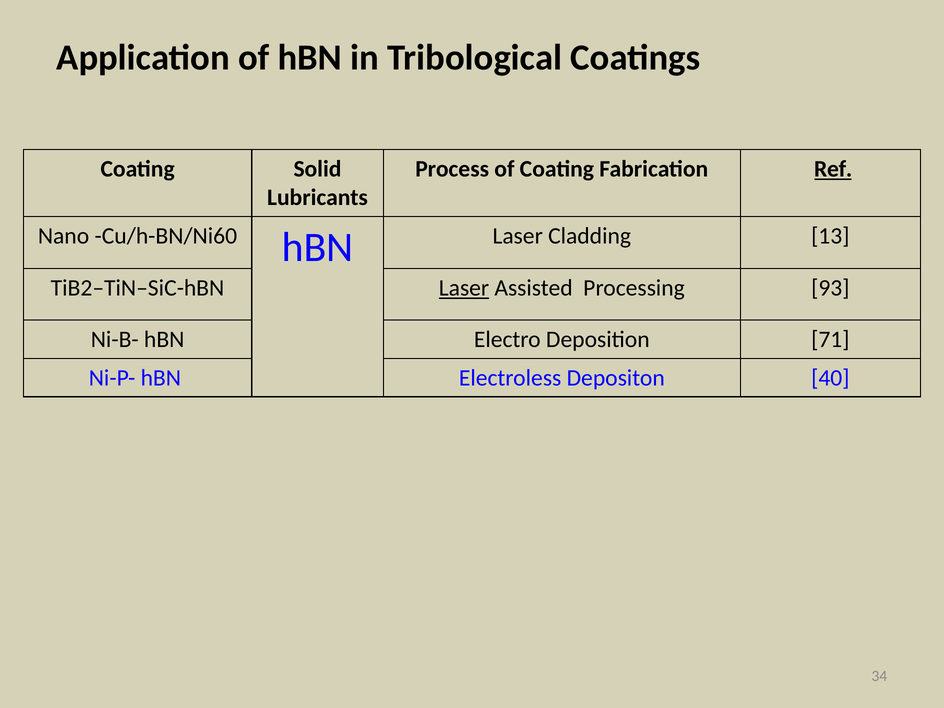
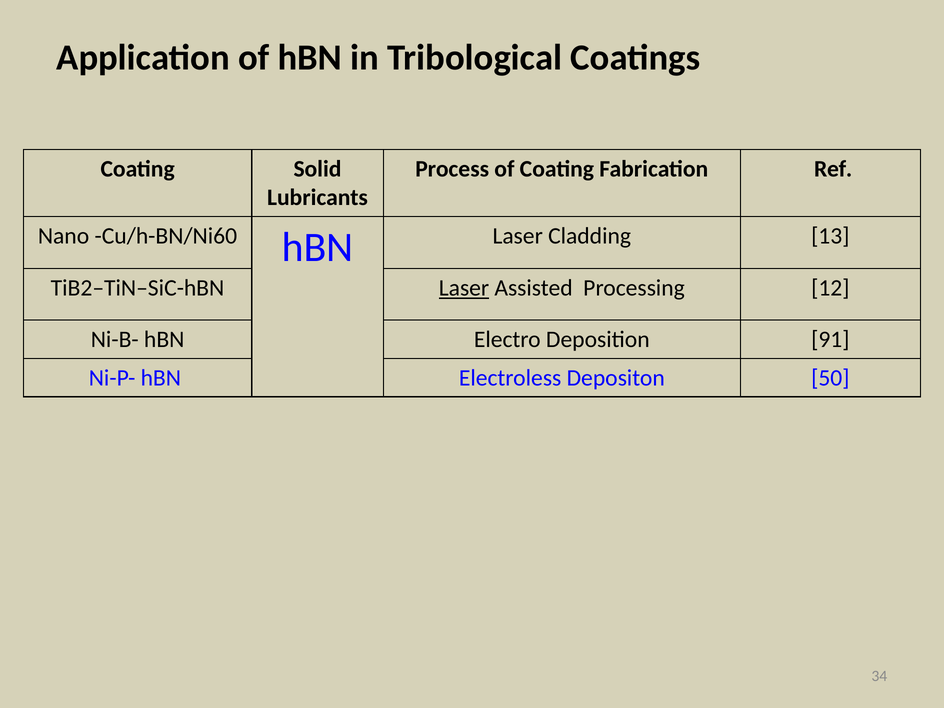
Ref underline: present -> none (833, 169)
93: 93 -> 12 (830, 288)
71: 71 -> 91 (830, 340)
40: 40 -> 50 (830, 378)
